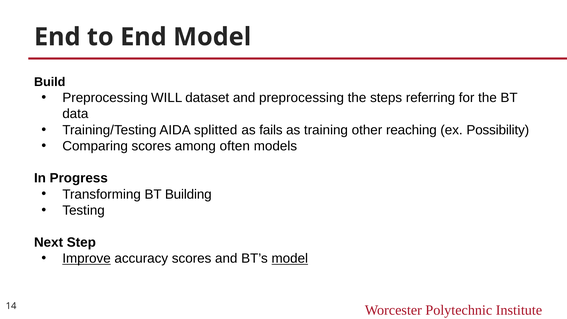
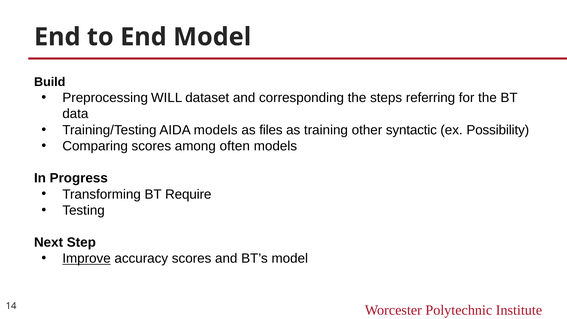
and preprocessing: preprocessing -> corresponding (302, 98)
AIDA splitted: splitted -> models (216, 130)
fails: fails -> files (271, 130)
reaching: reaching -> syntactic (411, 130)
Building: Building -> Require (188, 194)
model underline: present -> none (290, 259)
